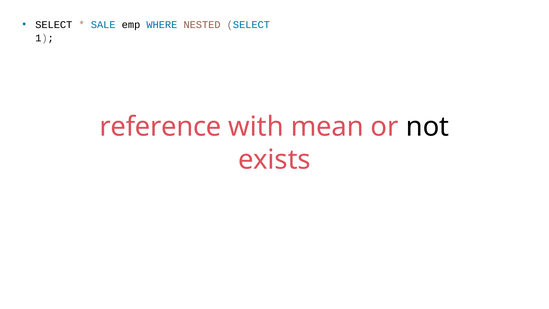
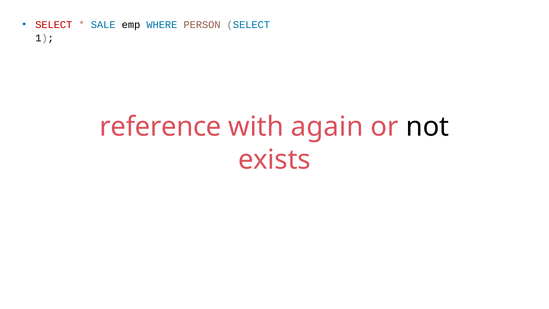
SELECT colour: black -> red (54, 25)
NESTED: NESTED -> PERSON (202, 25)
mean: mean -> again (327, 127)
